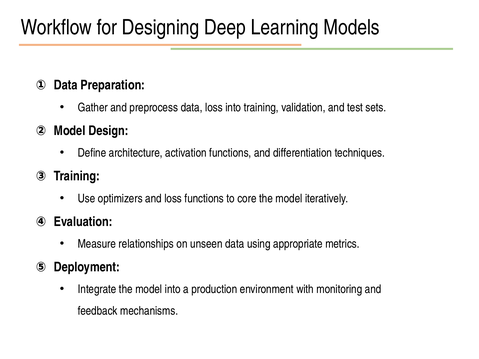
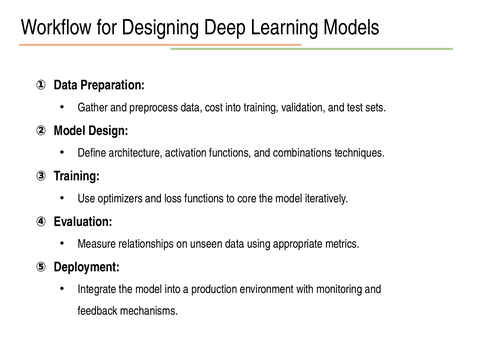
data loss: loss -> cost (214, 108)
differentiation: differentiation -> combinations (303, 153)
